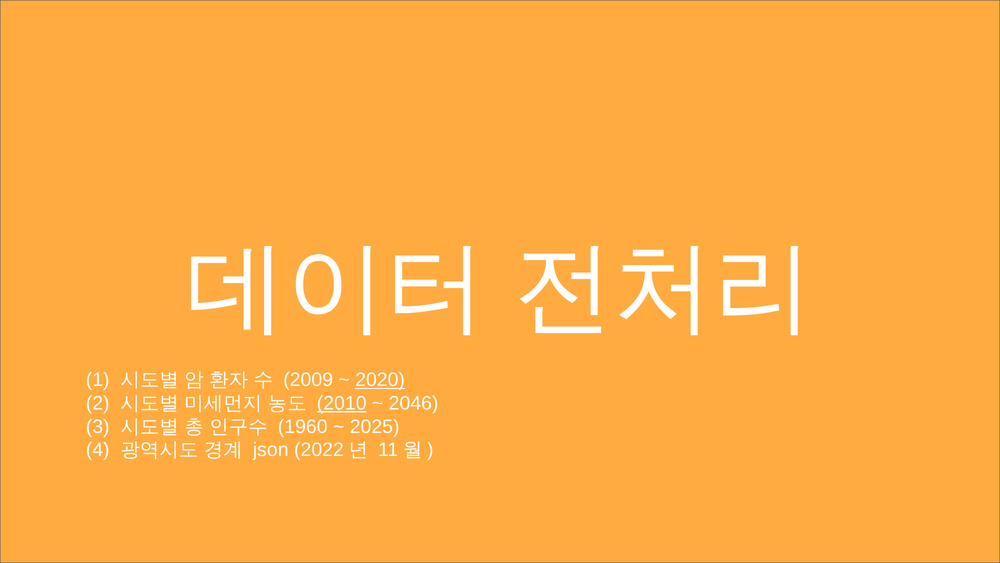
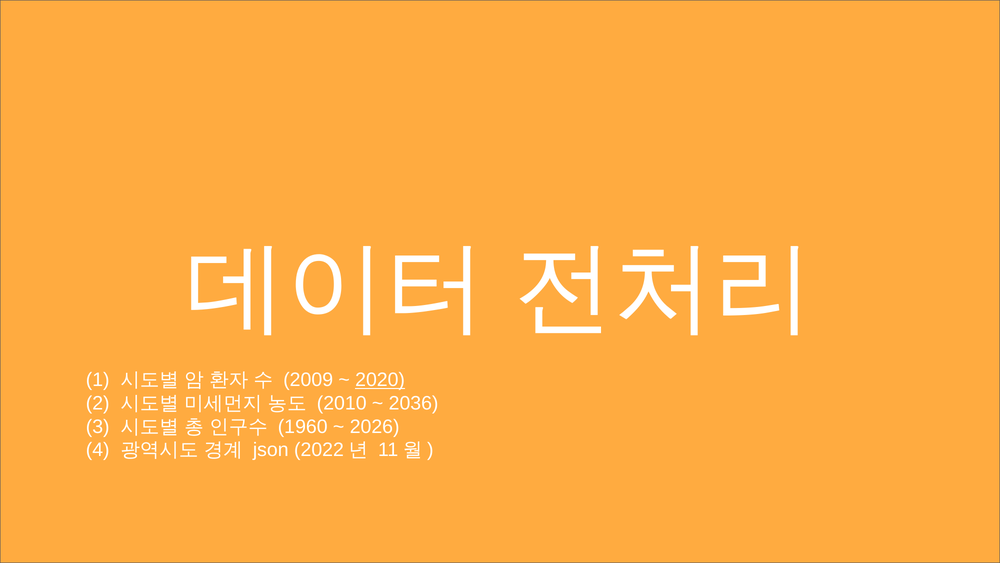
2010 underline: present -> none (342, 403)
2046: 2046 -> 2036 (414, 403)
2025: 2025 -> 2026 (375, 426)
